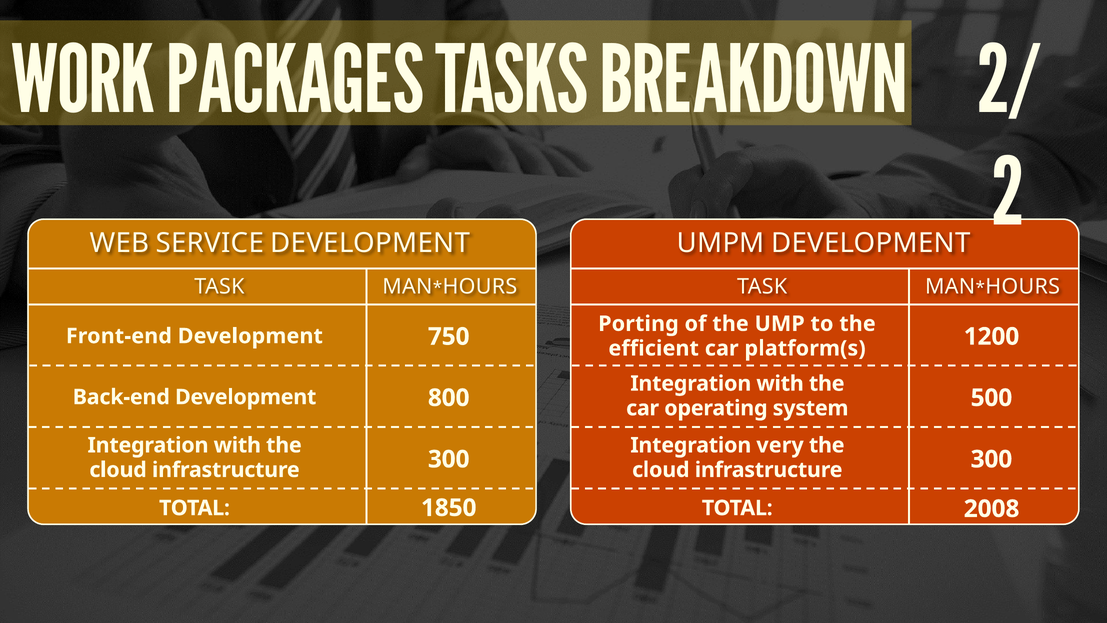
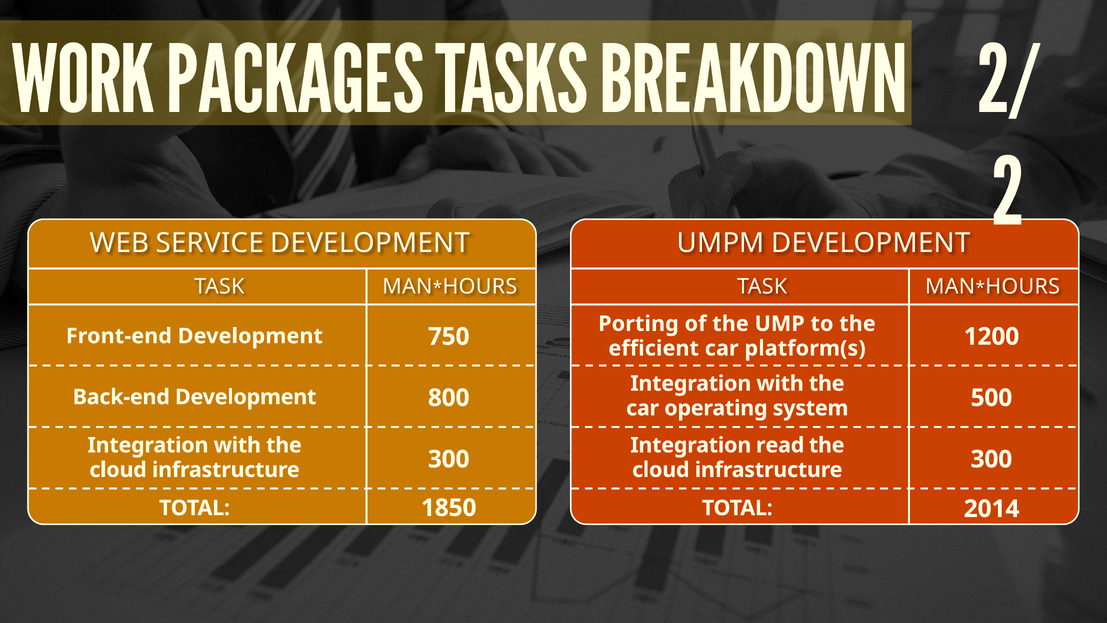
very: very -> read (780, 445)
2008: 2008 -> 2014 (992, 509)
